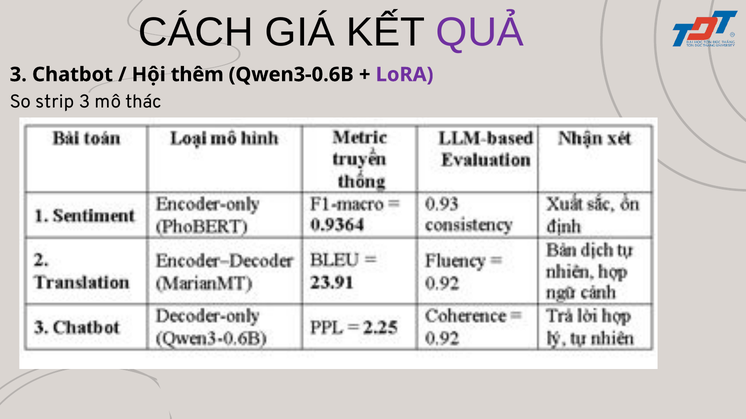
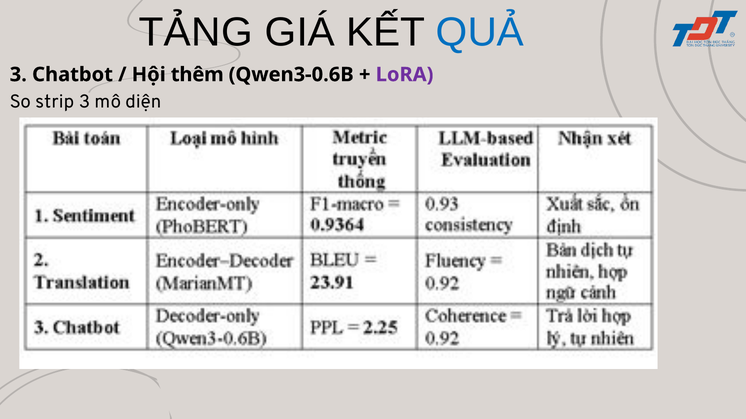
CÁCH: CÁCH -> TẢNG (196, 32)
QUẢ colour: purple -> blue (480, 32)
thác: thác -> diện (143, 102)
